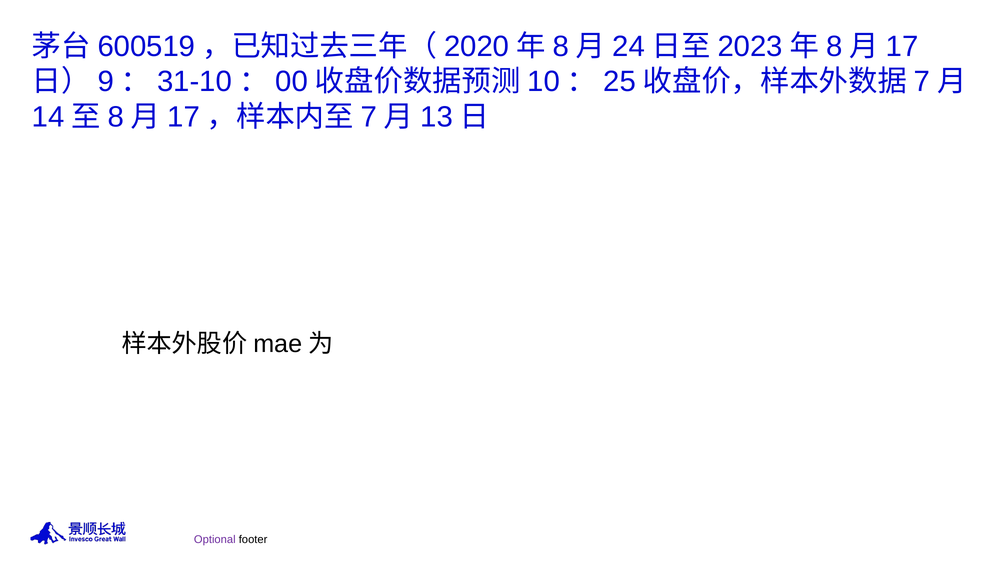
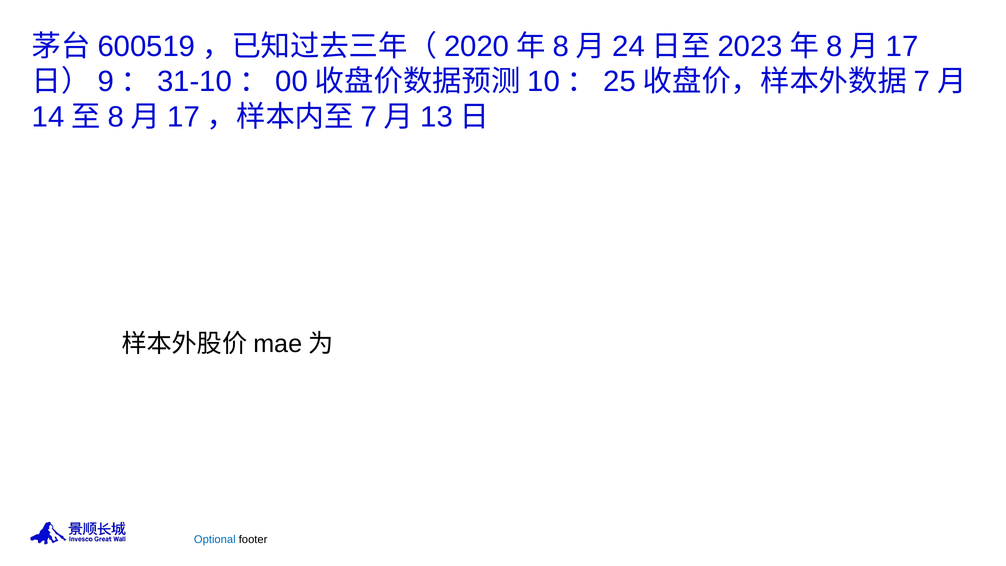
Optional colour: purple -> blue (215, 540)
